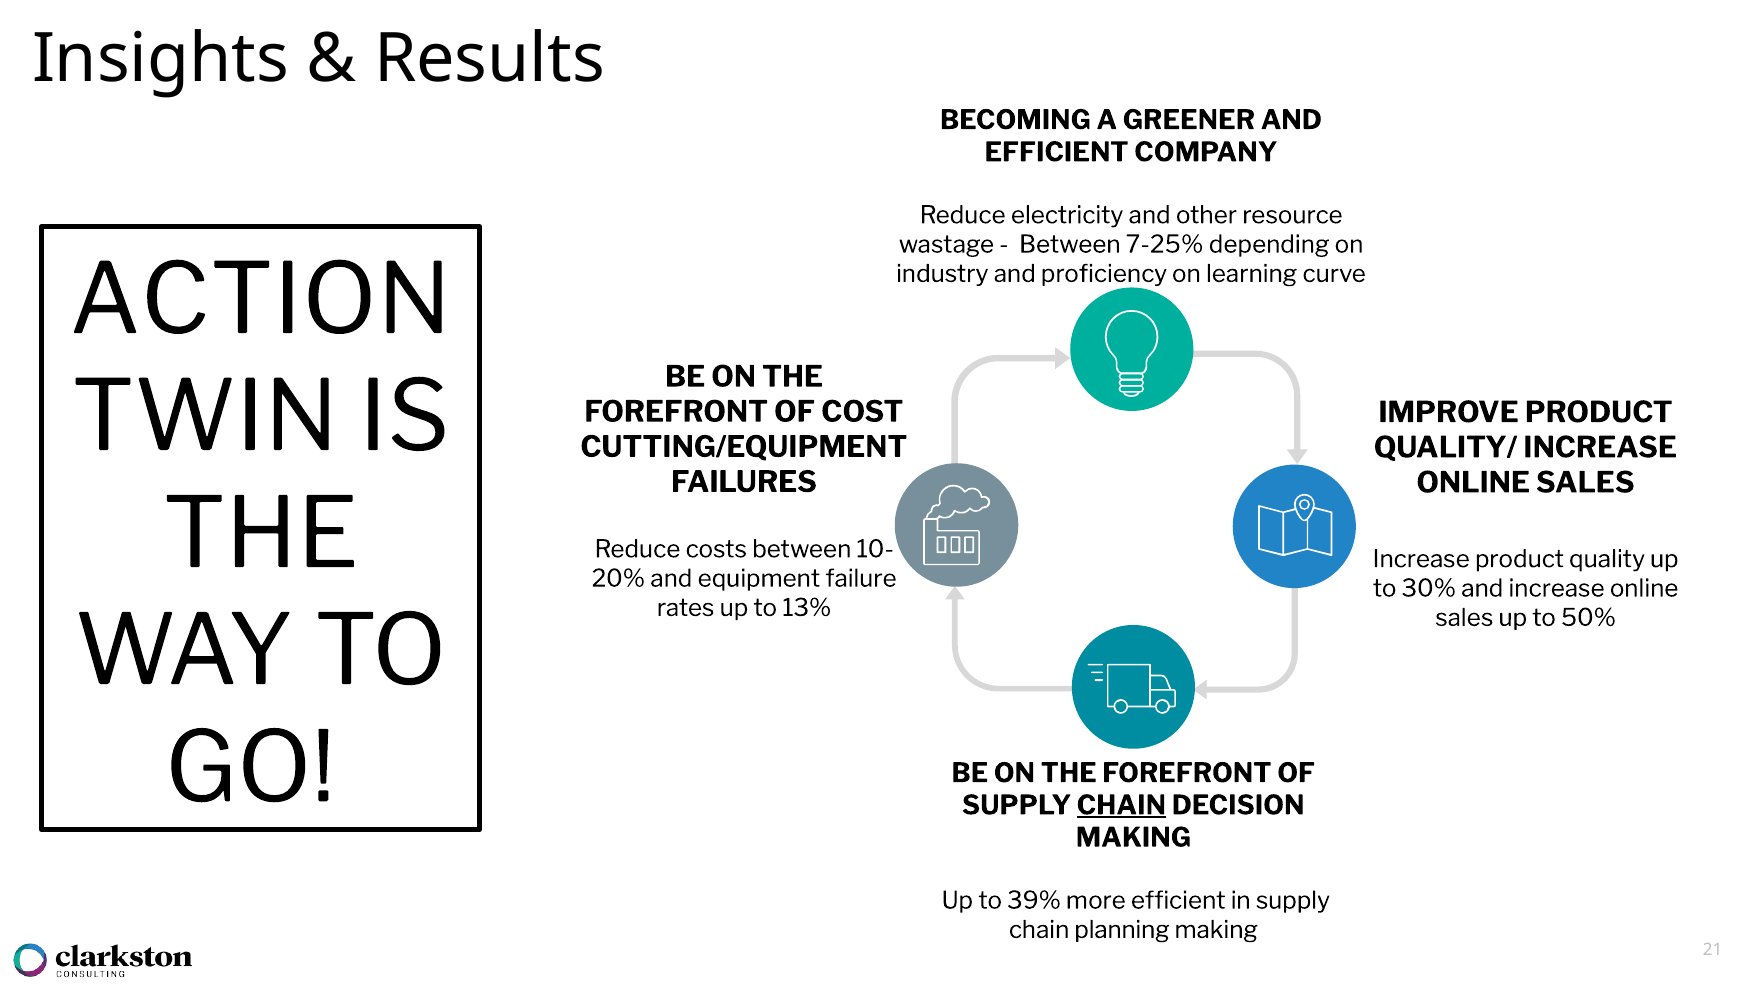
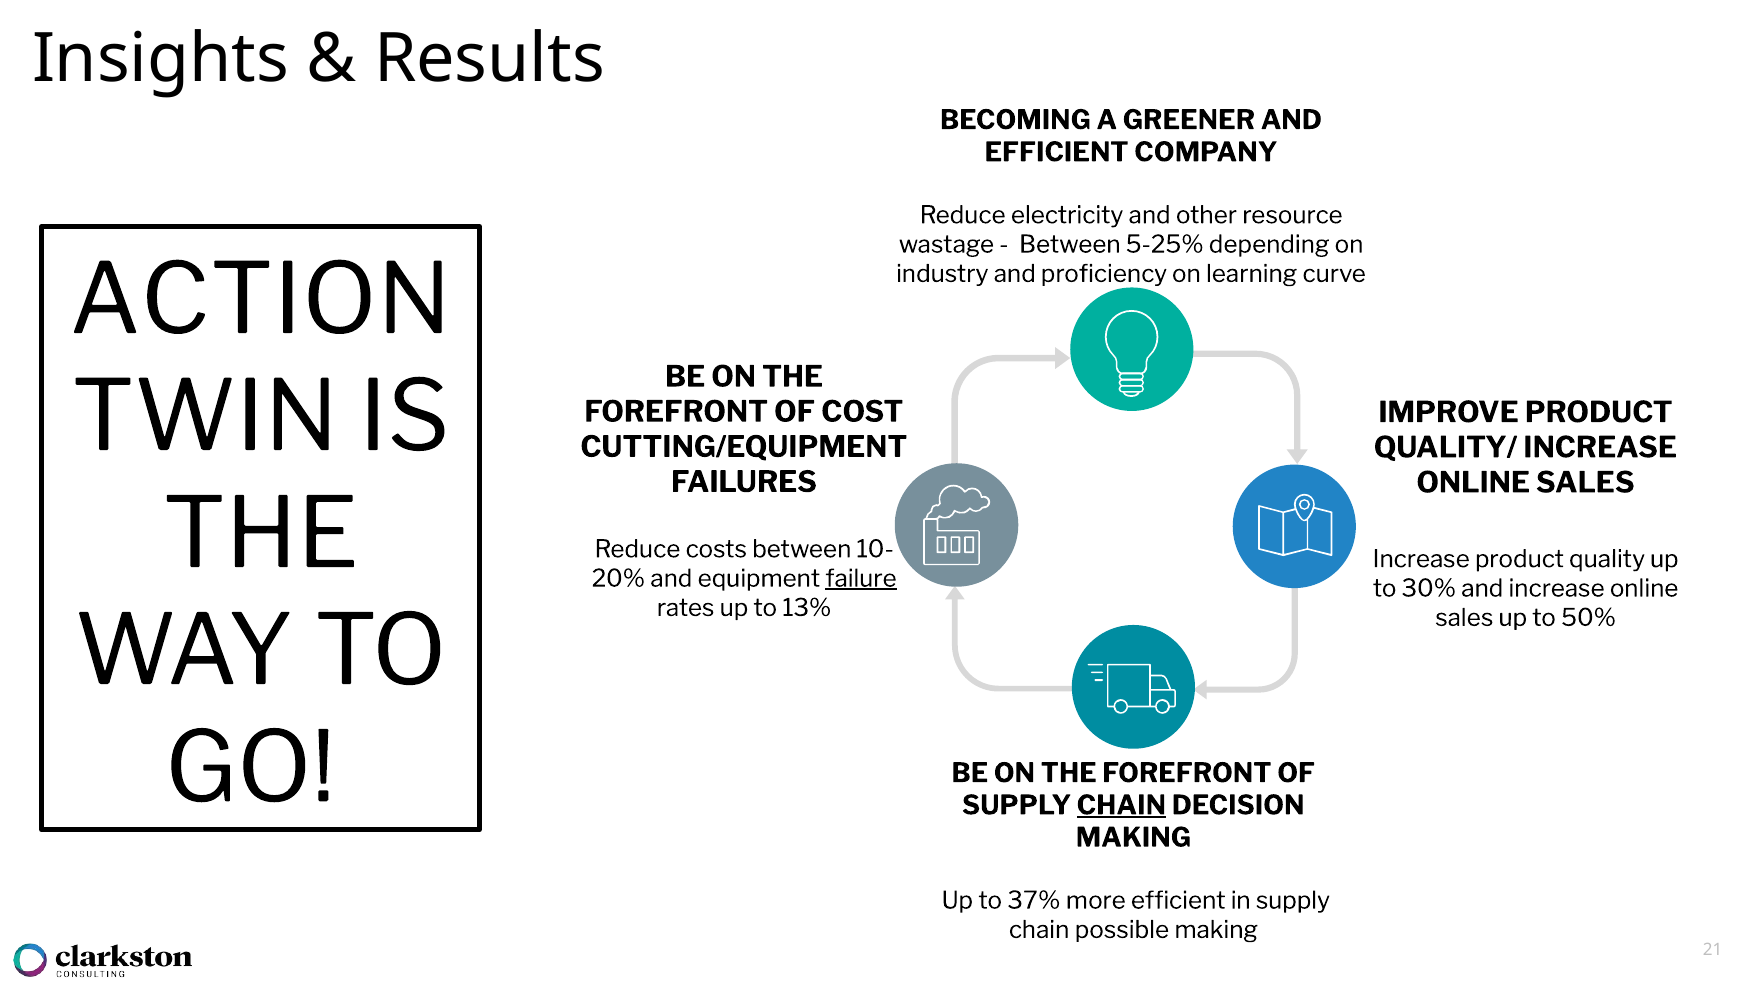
7-25%: 7-25% -> 5-25% (1165, 245)
failure underline: none -> present (861, 579)
39%: 39% -> 37% (1034, 901)
planning: planning -> possible (1122, 930)
